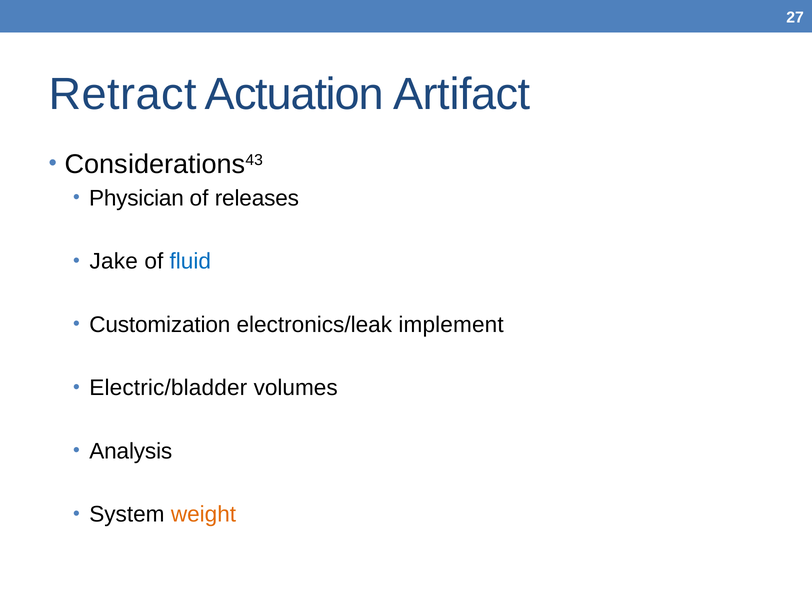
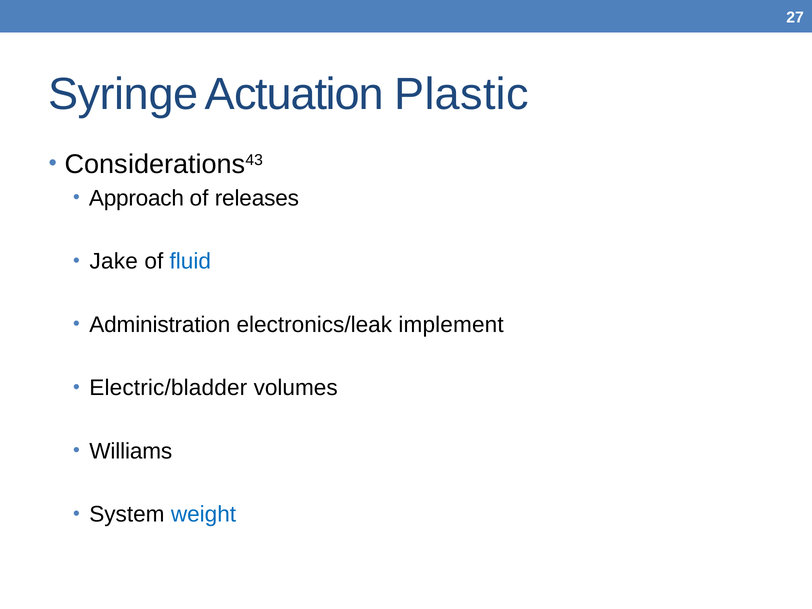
Retract: Retract -> Syringe (123, 95)
Artifact: Artifact -> Plastic (461, 95)
Physician: Physician -> Approach (136, 198)
Customization: Customization -> Administration (160, 325)
Analysis: Analysis -> Williams (131, 451)
weight colour: orange -> blue (203, 514)
